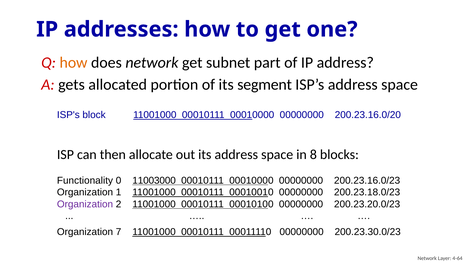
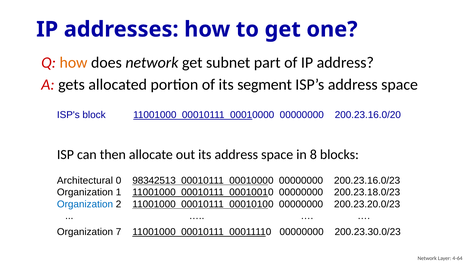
Functionality: Functionality -> Architectural (85, 181)
11003000: 11003000 -> 98342513 (154, 181)
Organization colour: purple -> blue (85, 204)
